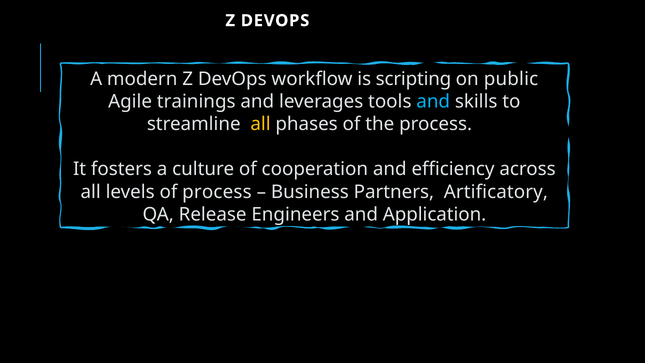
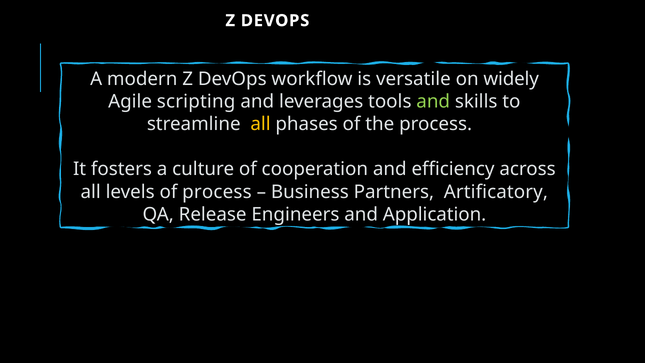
scripting: scripting -> versatile (413, 79)
public: public -> widely (511, 79)
trainings: trainings -> scripting (196, 101)
and colour: light blue -> light green (433, 101)
